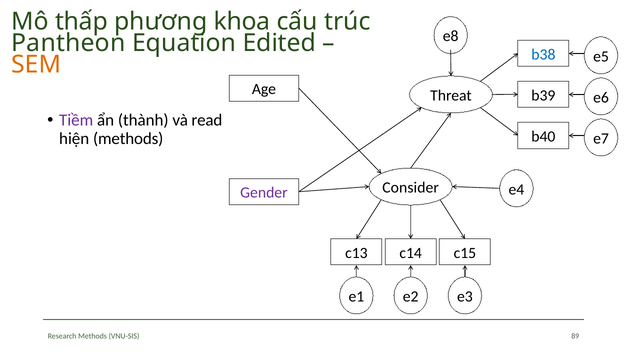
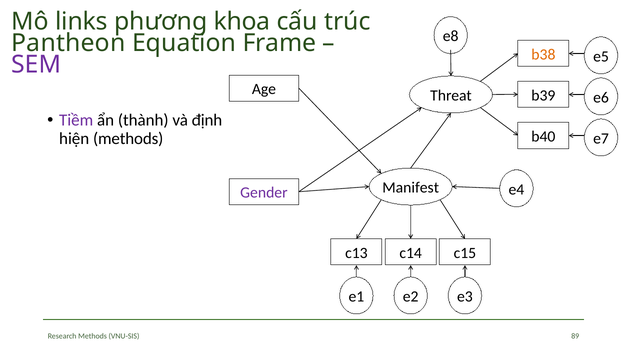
thấp: thấp -> links (81, 22)
Edited: Edited -> Frame (279, 43)
b38 colour: blue -> orange (543, 55)
SEM colour: orange -> purple (36, 65)
read: read -> định (207, 121)
Consider: Consider -> Manifest (411, 188)
